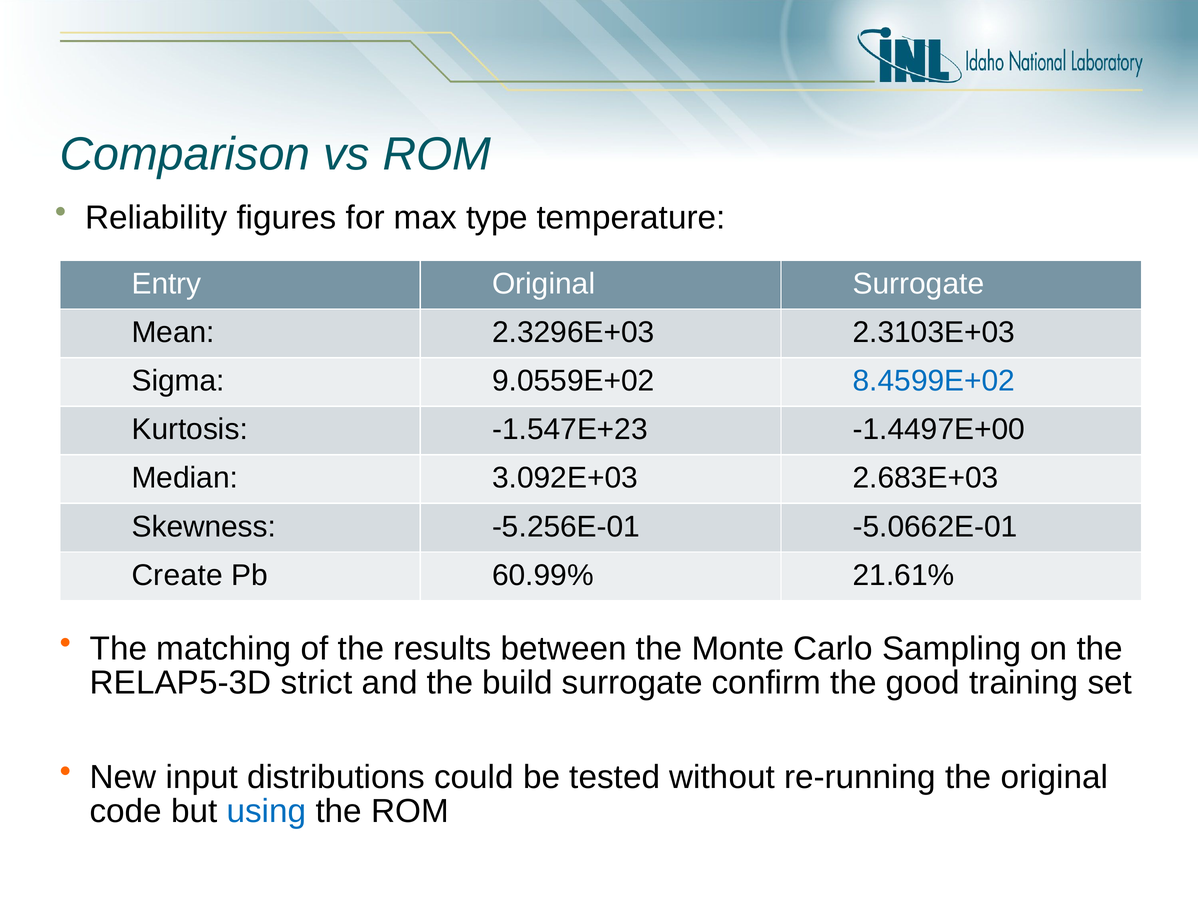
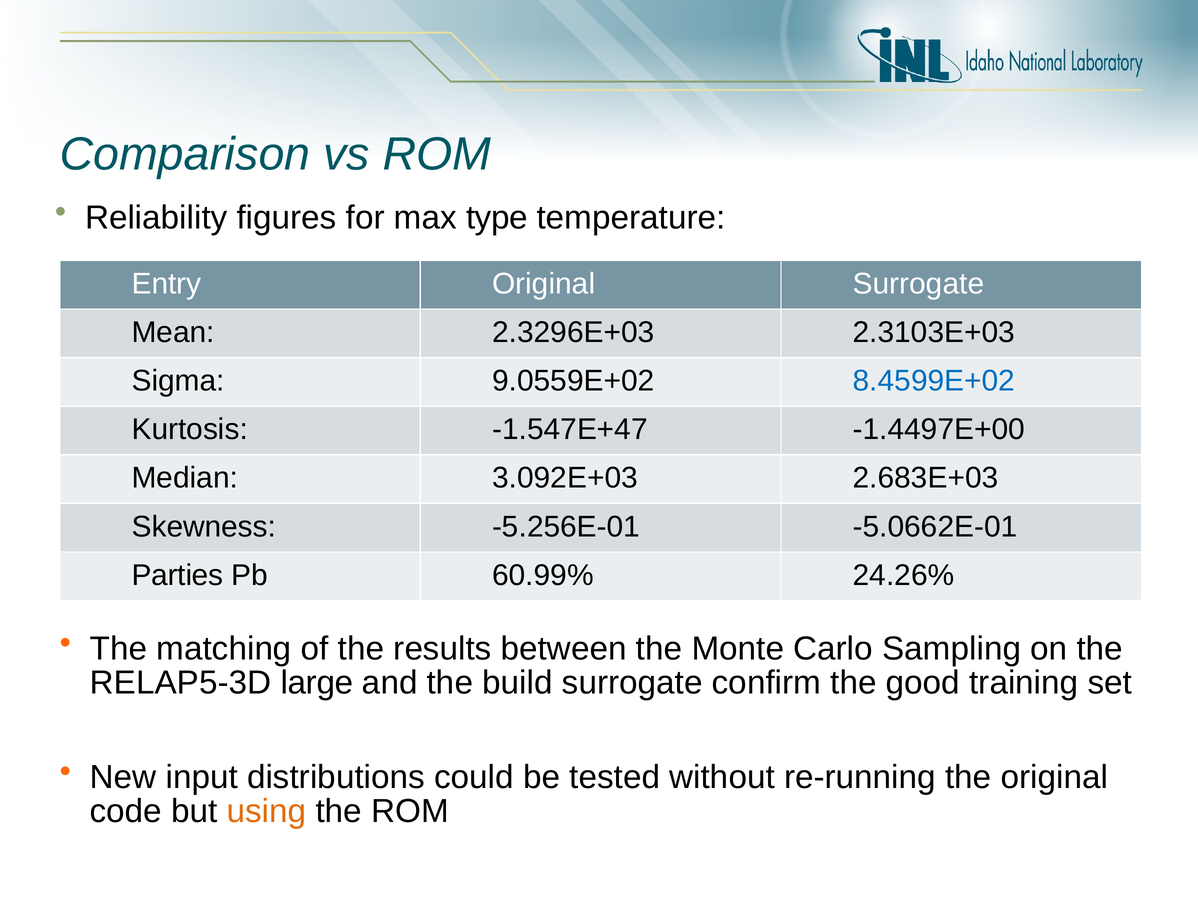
-1.547E+23: -1.547E+23 -> -1.547E+47 (570, 429)
Create: Create -> Parties (177, 575)
21.61%: 21.61% -> 24.26% (904, 575)
strict: strict -> large (317, 682)
using colour: blue -> orange (267, 811)
